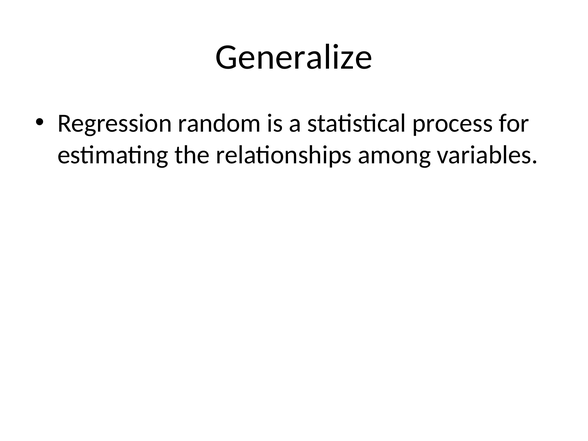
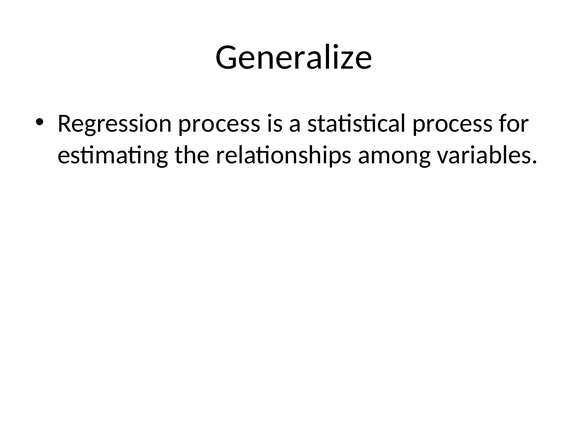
Regression random: random -> process (219, 123)
